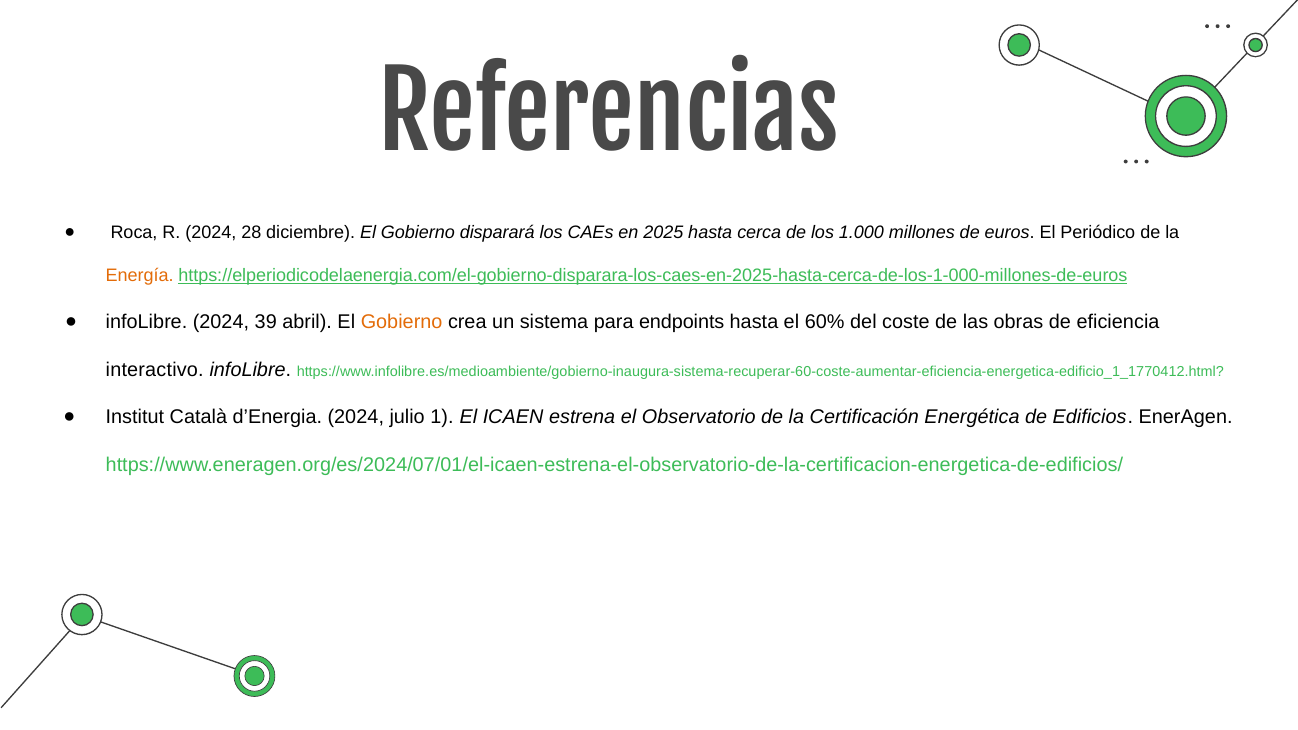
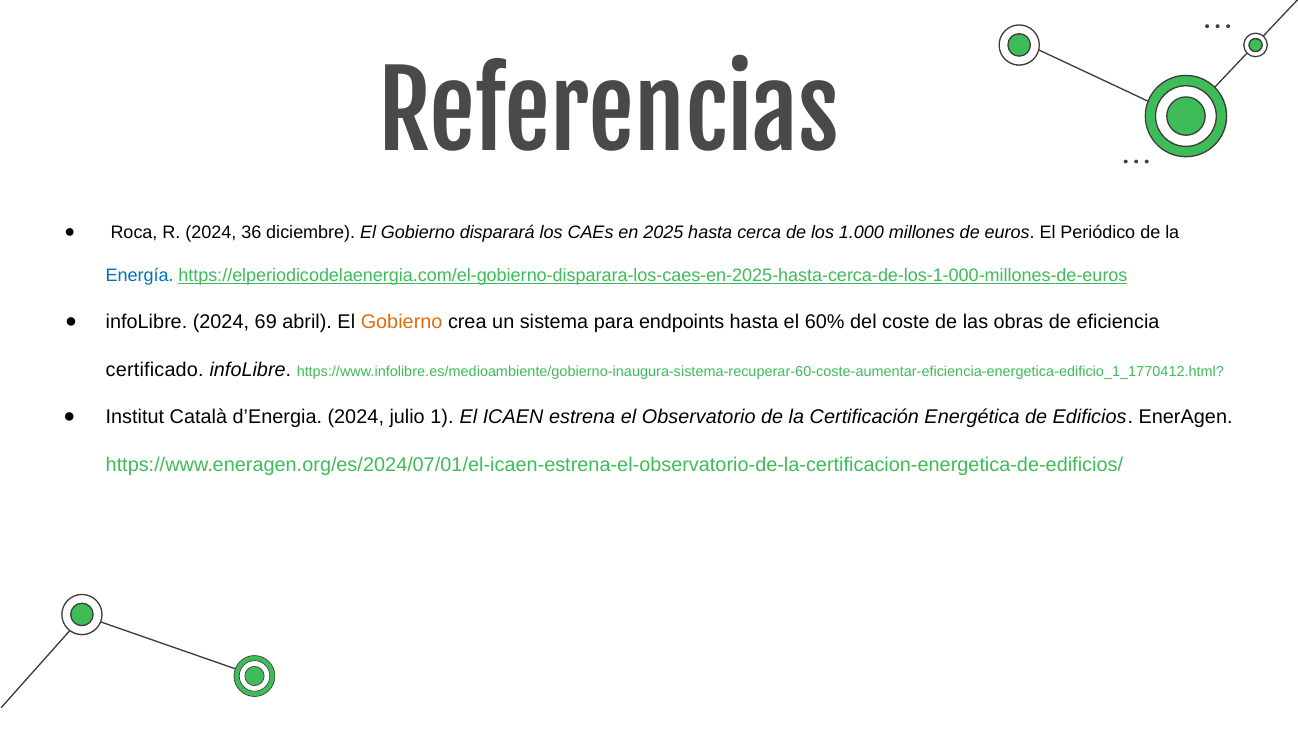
28: 28 -> 36 (251, 232)
Energía colour: orange -> blue (140, 276)
39: 39 -> 69 (266, 322)
interactivo: interactivo -> certificado (155, 370)
